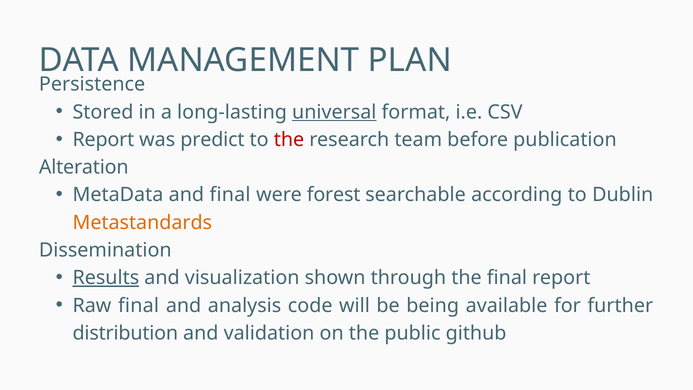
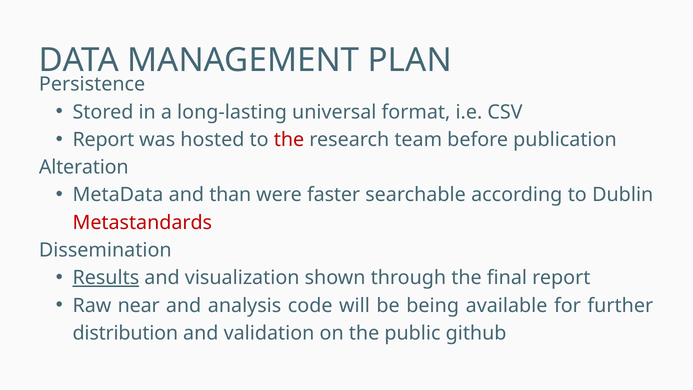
universal underline: present -> none (334, 112)
predict: predict -> hosted (212, 140)
and final: final -> than (230, 195)
forest: forest -> faster (334, 195)
Metastandards colour: orange -> red (142, 222)
Raw final: final -> near (139, 305)
